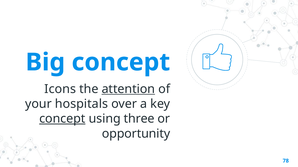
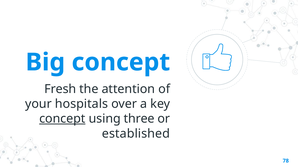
Icons: Icons -> Fresh (60, 89)
attention underline: present -> none (128, 89)
opportunity: opportunity -> established (136, 134)
